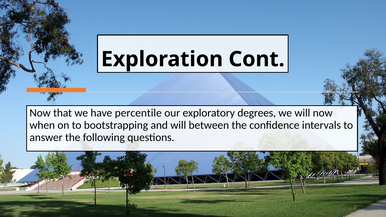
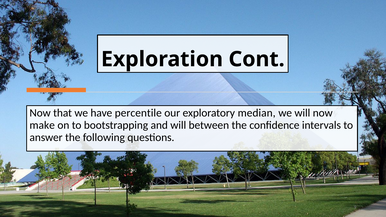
degrees: degrees -> median (257, 113)
when: when -> make (42, 125)
